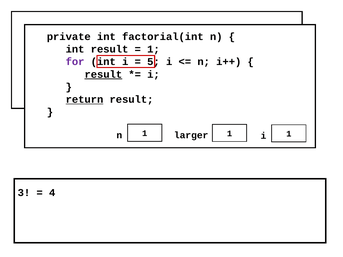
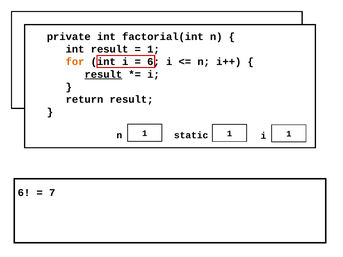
for colour: purple -> orange (75, 62)
5: 5 -> 6 (153, 62)
return underline: present -> none (84, 100)
larger: larger -> static (191, 135)
3: 3 -> 6 (24, 193)
4: 4 -> 7 (52, 193)
